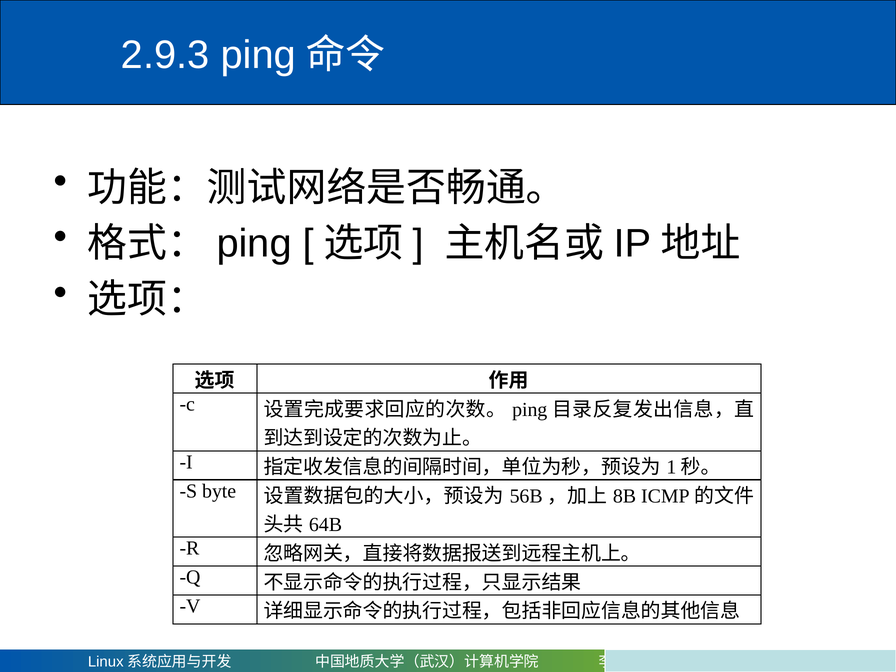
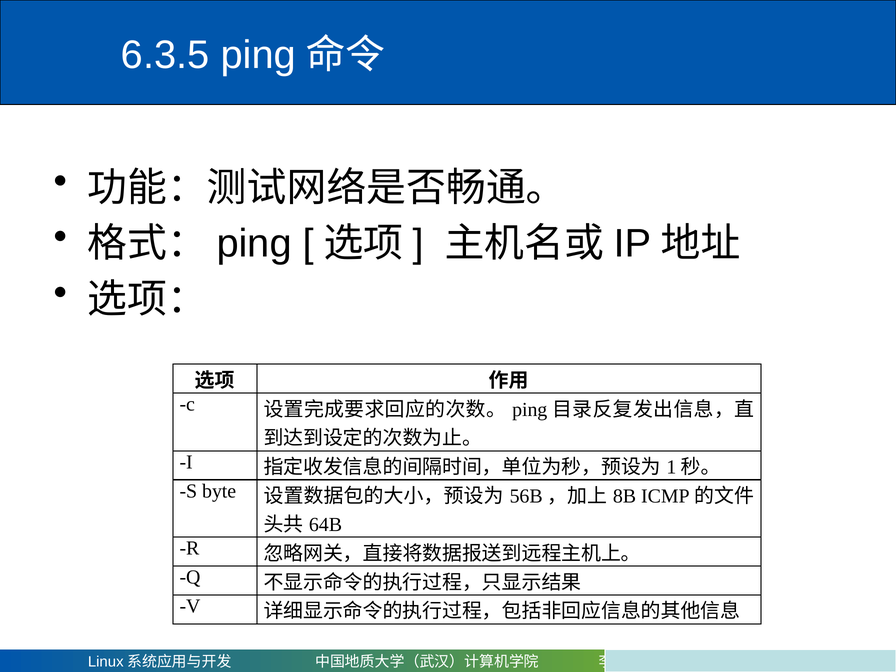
2.9.3: 2.9.3 -> 6.3.5 (165, 55)
